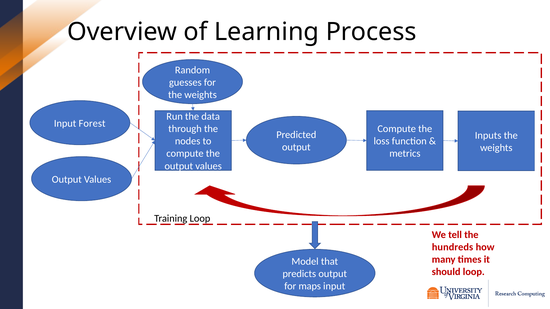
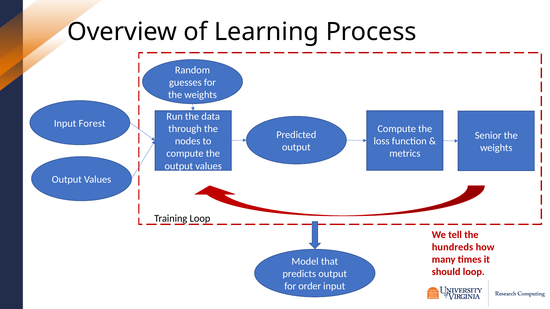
Inputs: Inputs -> Senior (488, 136)
maps: maps -> order (310, 287)
